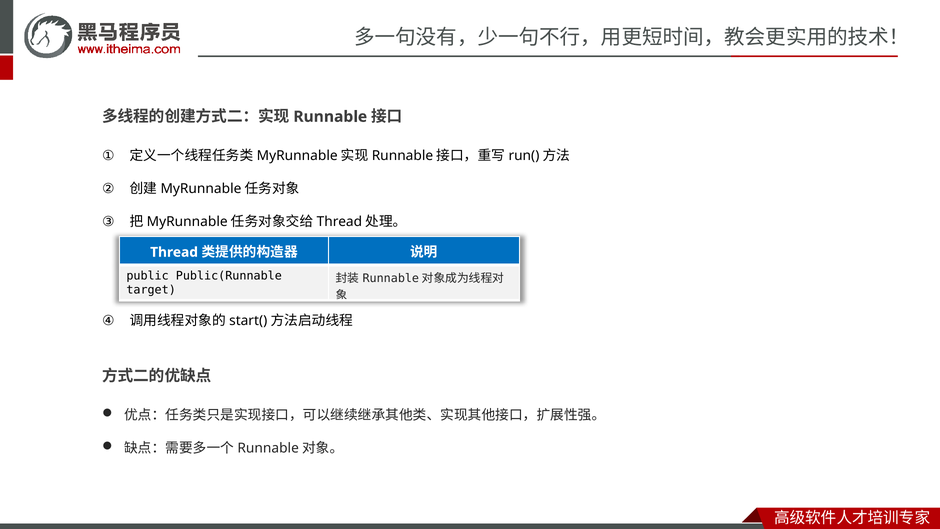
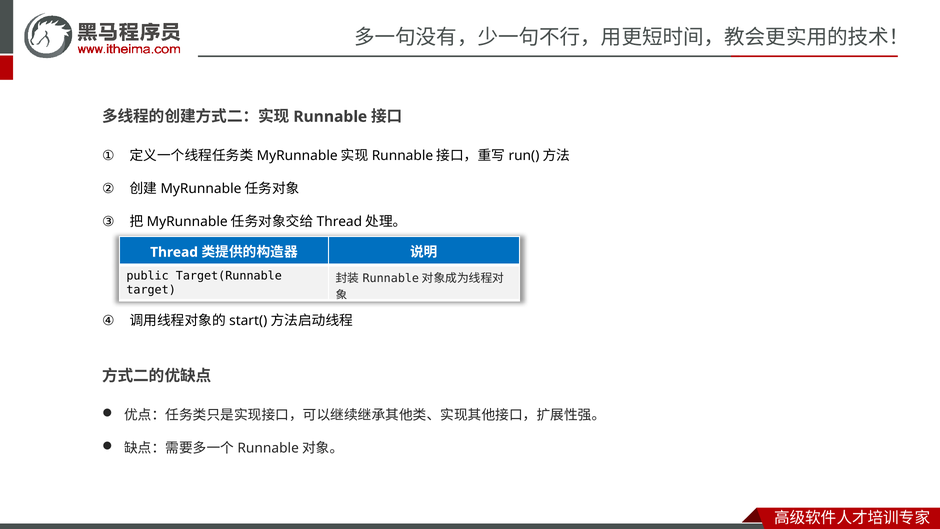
Public(Runnable: Public(Runnable -> Target(Runnable (229, 276)
